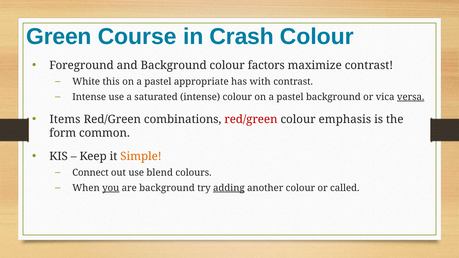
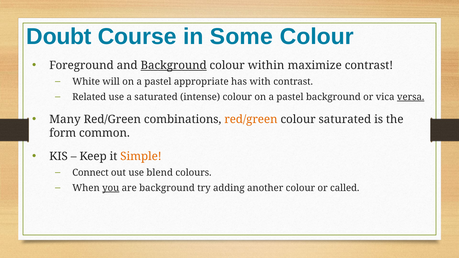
Green: Green -> Doubt (59, 37)
Crash: Crash -> Some (241, 37)
Background underline: none -> present (174, 65)
factors: factors -> within (266, 65)
this: this -> will (111, 82)
Intense: Intense -> Related (89, 97)
Items: Items -> Many (65, 119)
red/green colour: red -> orange (251, 119)
colour emphasis: emphasis -> saturated (345, 119)
adding underline: present -> none (229, 188)
